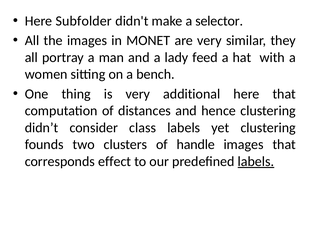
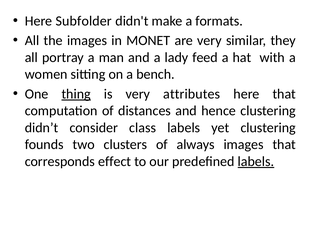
selector: selector -> formats (219, 21)
thing underline: none -> present (76, 94)
additional: additional -> attributes (192, 94)
handle: handle -> always (196, 144)
